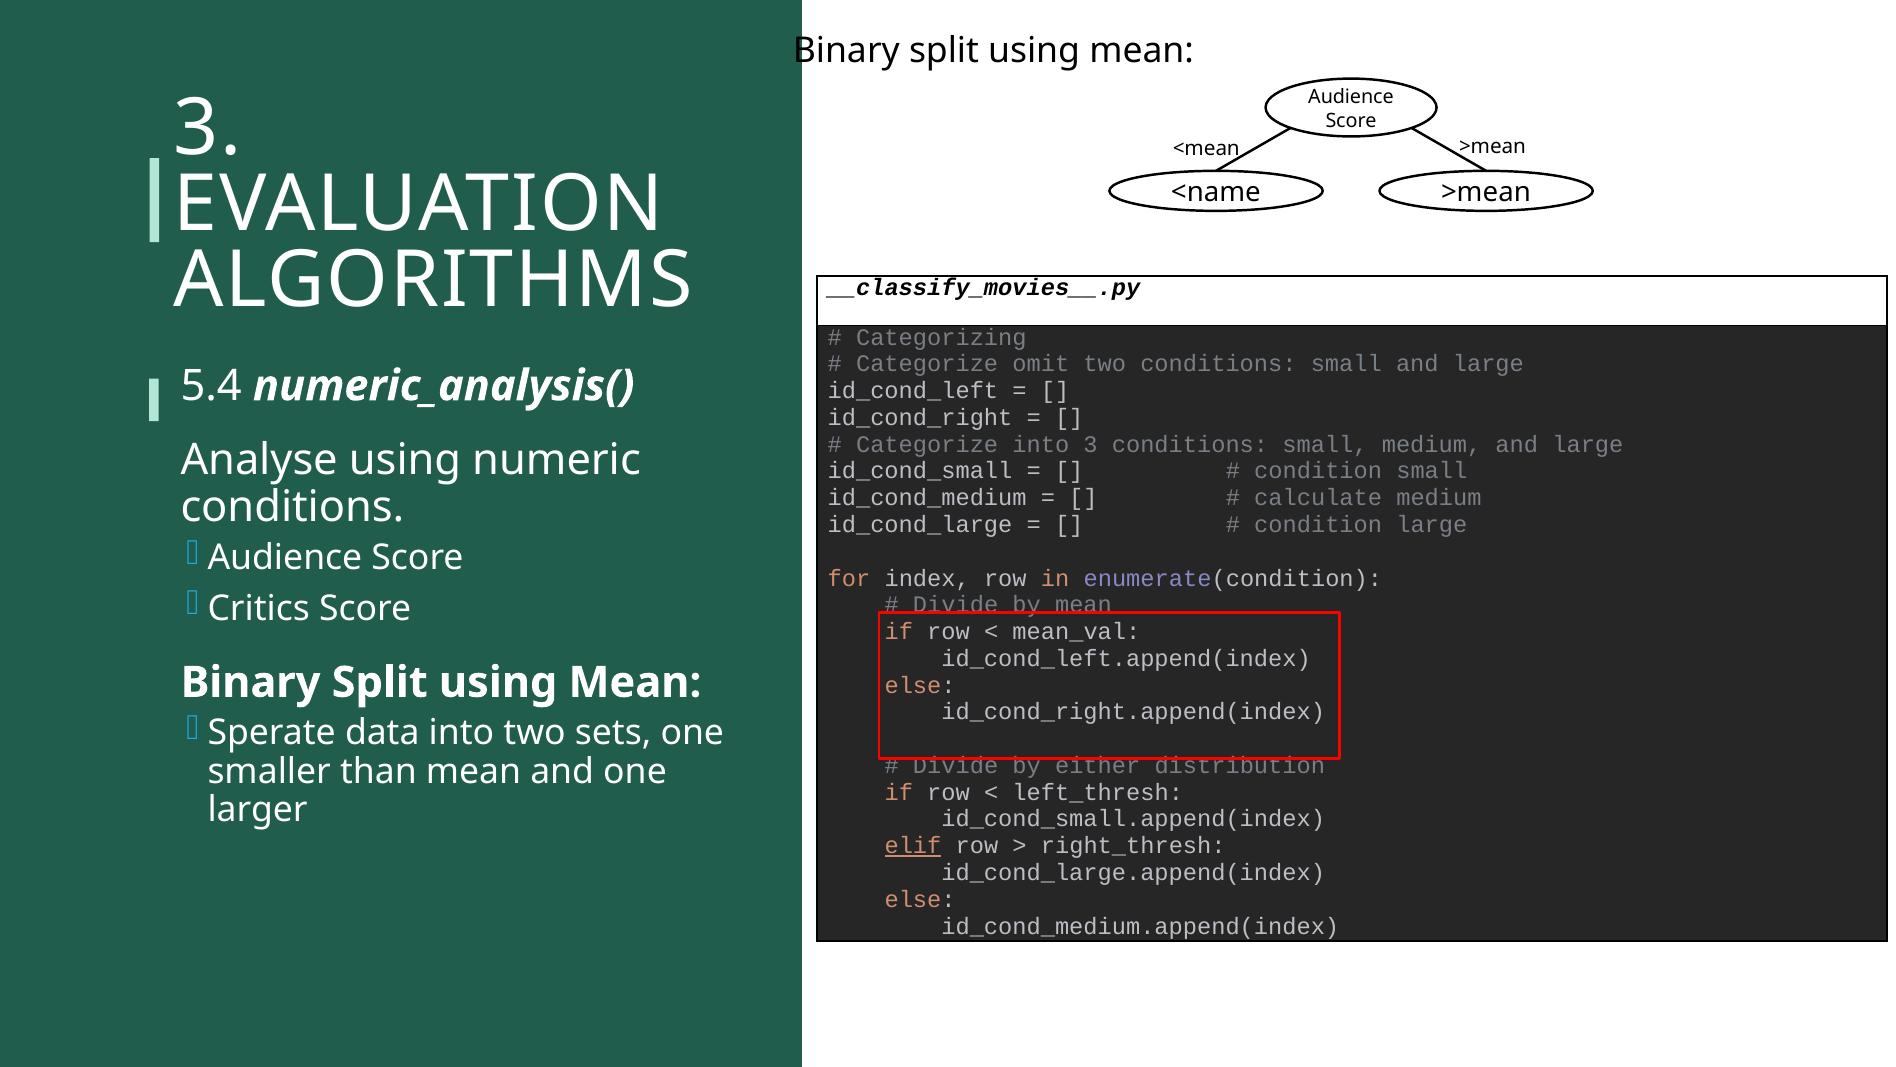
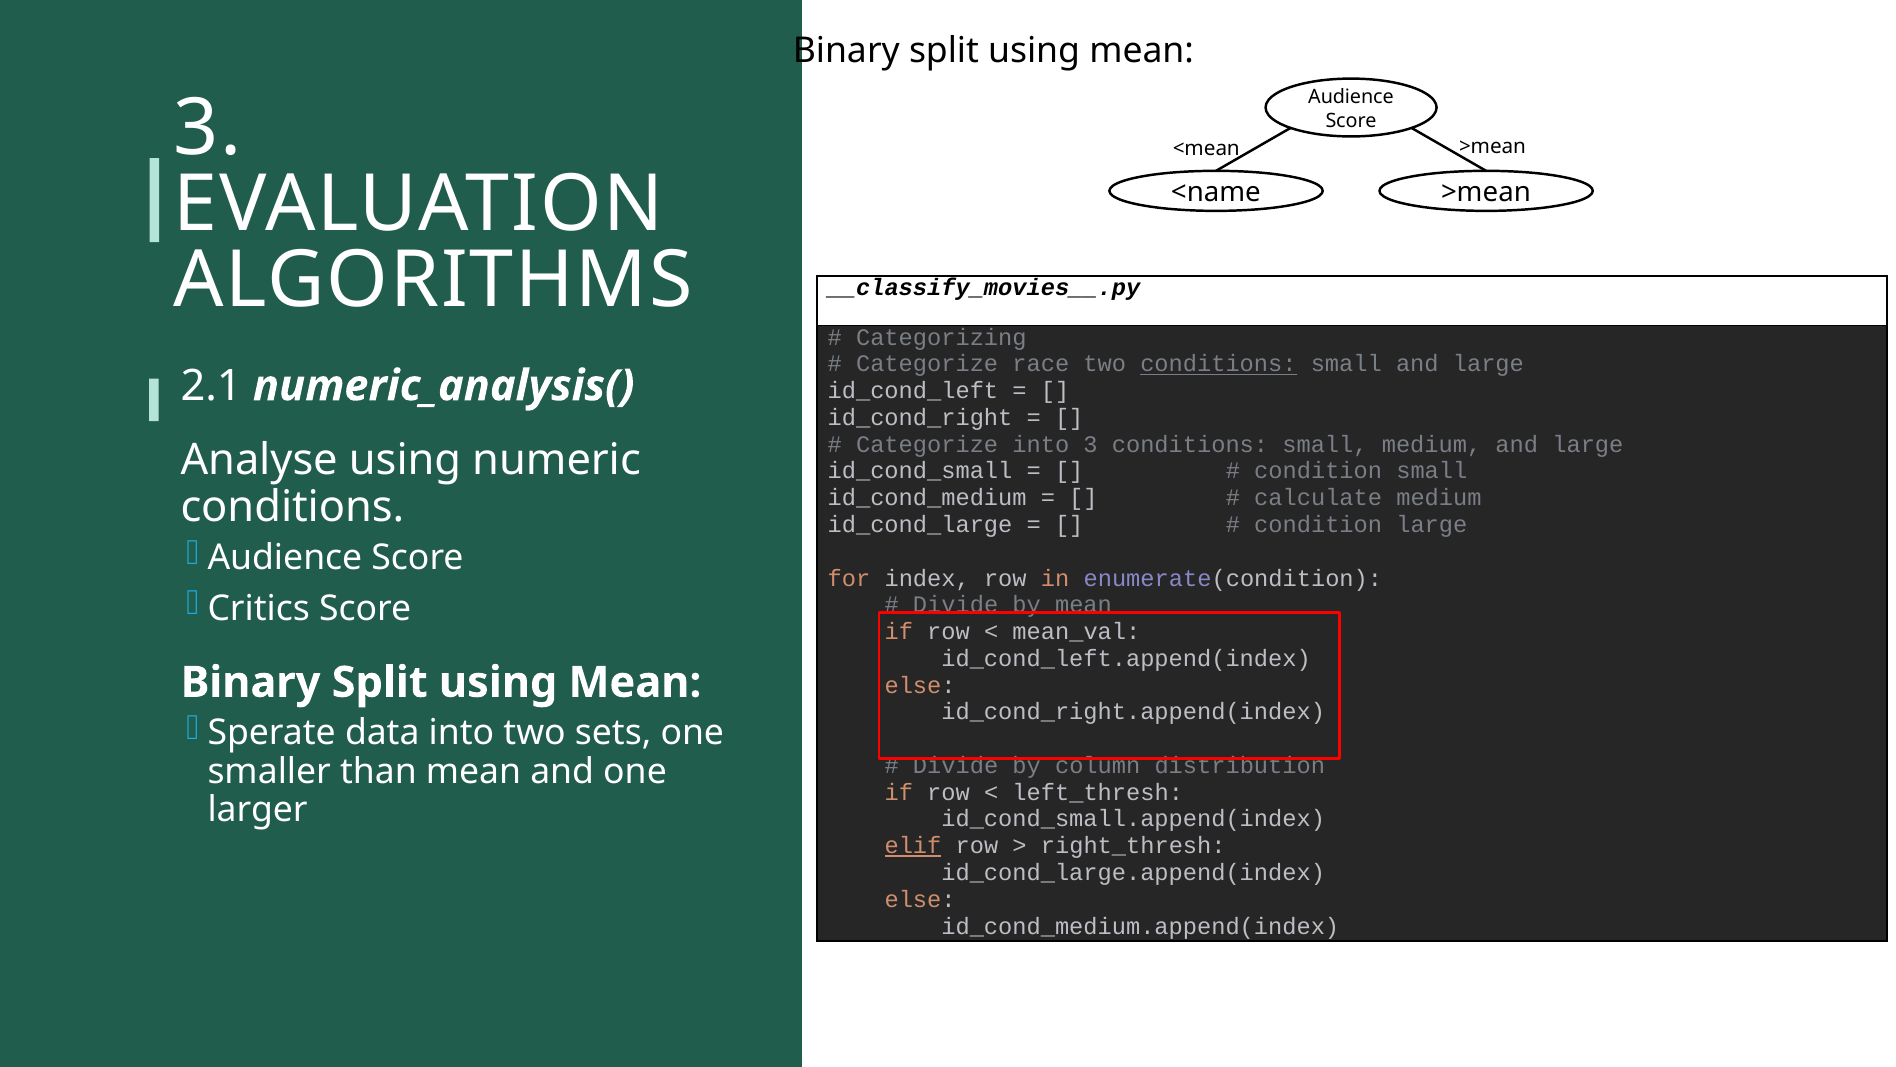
omit: omit -> race (1041, 364)
conditions underline: none -> present (1218, 364)
5.4: 5.4 -> 2.1 (211, 386)
either: either -> column (1098, 765)
